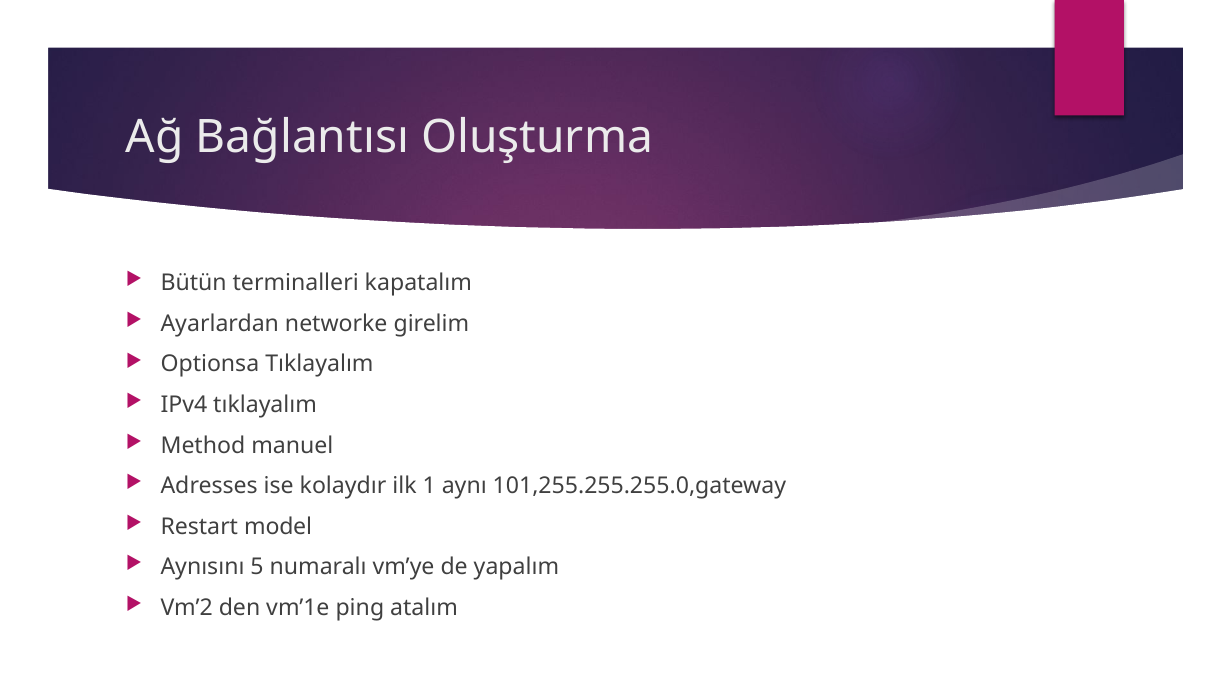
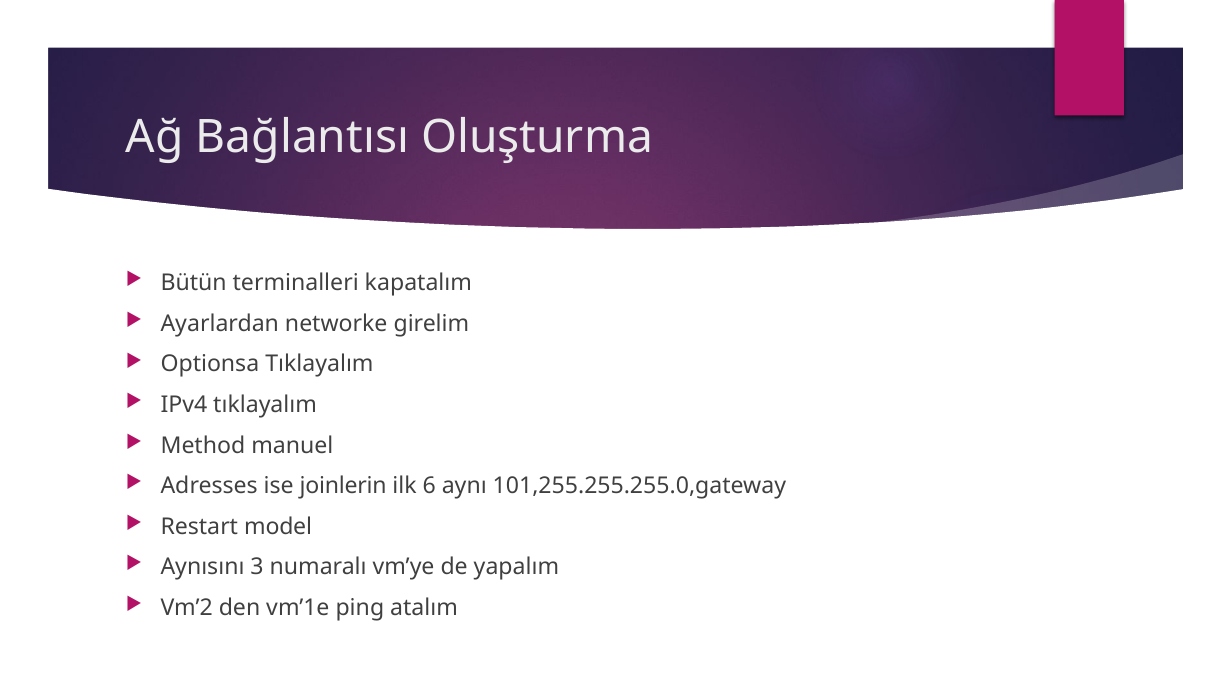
kolaydır: kolaydır -> joinlerin (343, 486)
1: 1 -> 6 (429, 486)
5: 5 -> 3 (257, 567)
